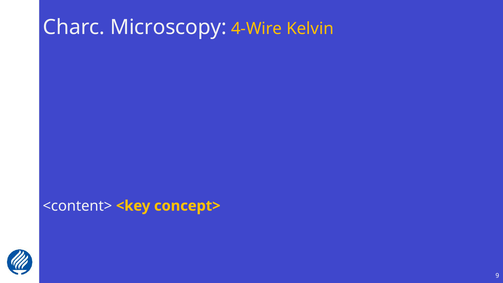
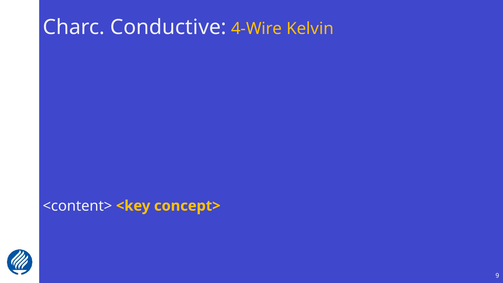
Microscopy: Microscopy -> Conductive (168, 27)
